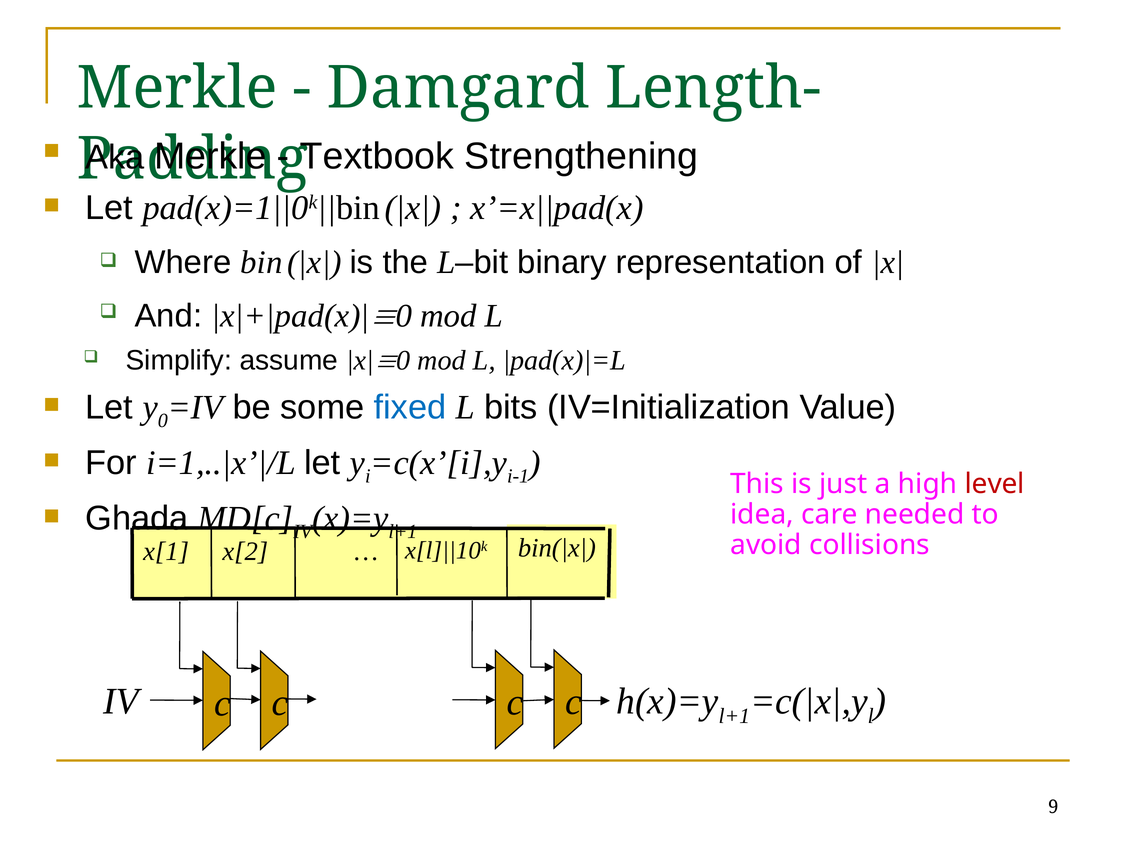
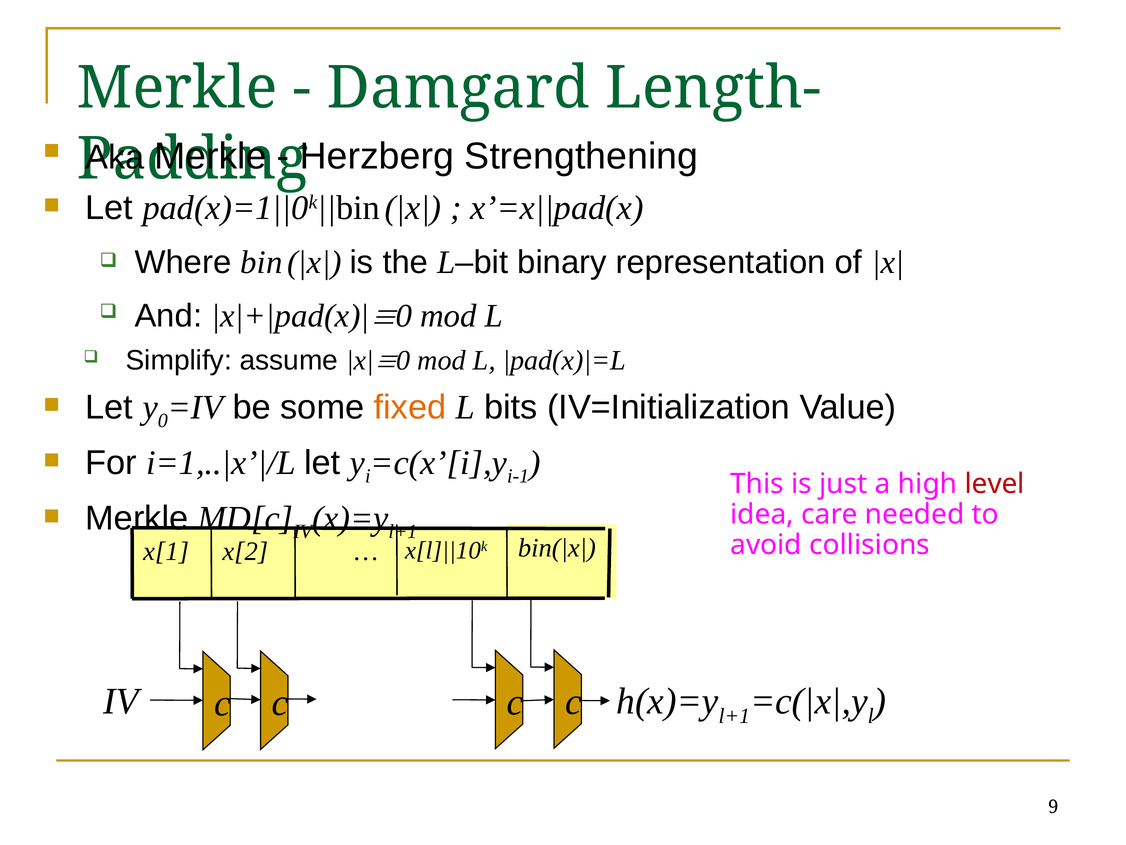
Textbook: Textbook -> Herzberg (377, 156)
fixed colour: blue -> orange (410, 407)
Ghada: Ghada -> Merkle (137, 518)
